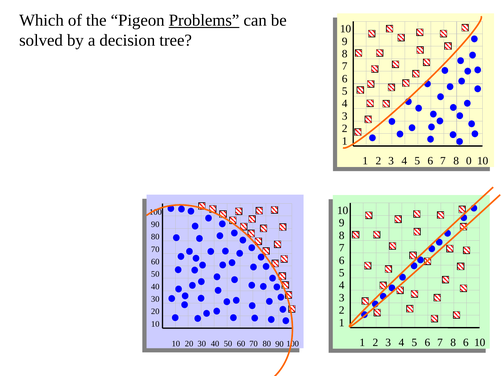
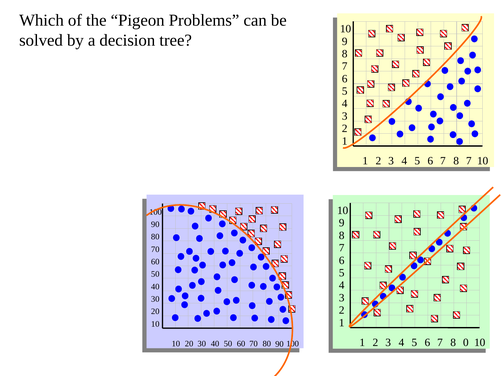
Problems underline: present -> none (204, 20)
8 0: 0 -> 7 (469, 161)
8 6: 6 -> 0 (466, 343)
